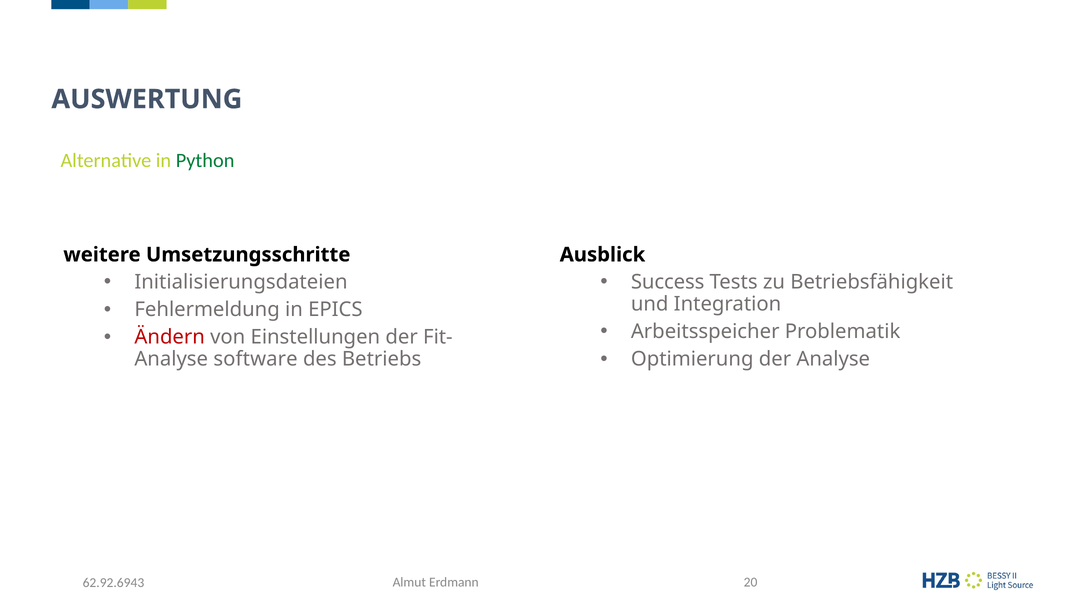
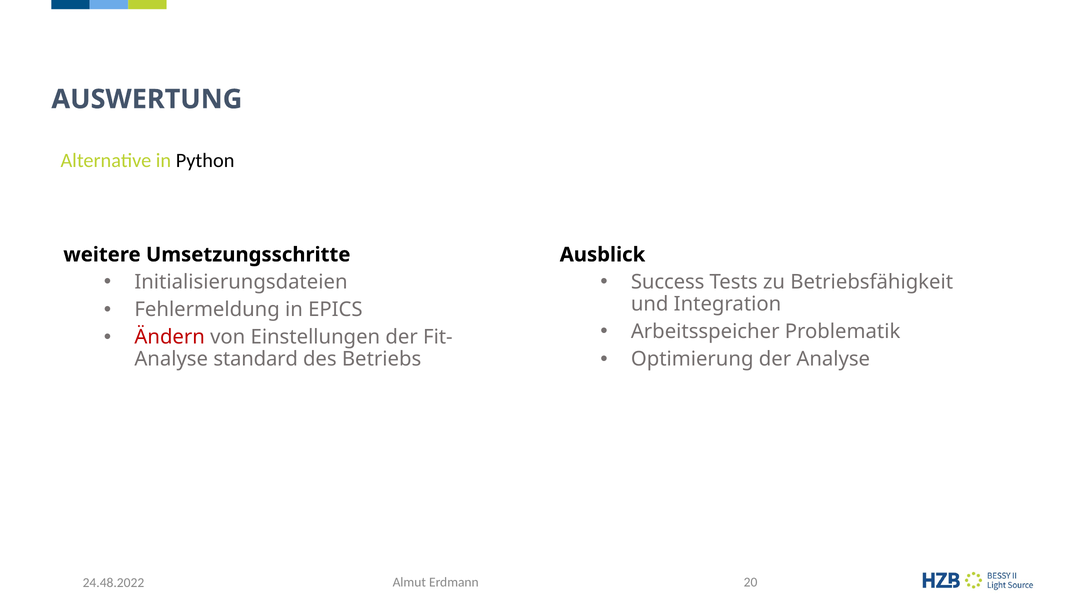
Python colour: green -> black (205, 161)
software: software -> standard (256, 359)
62.92.6943: 62.92.6943 -> 24.48.2022 (113, 582)
